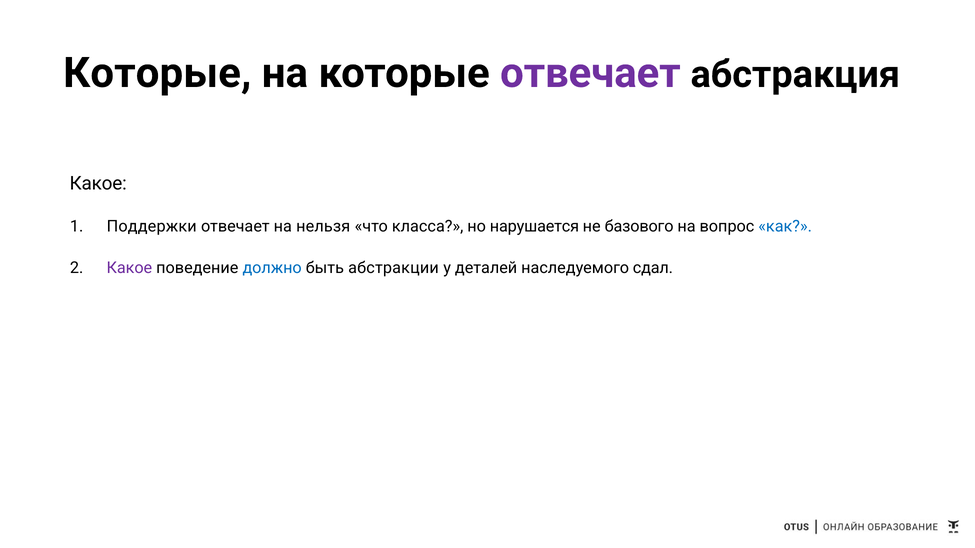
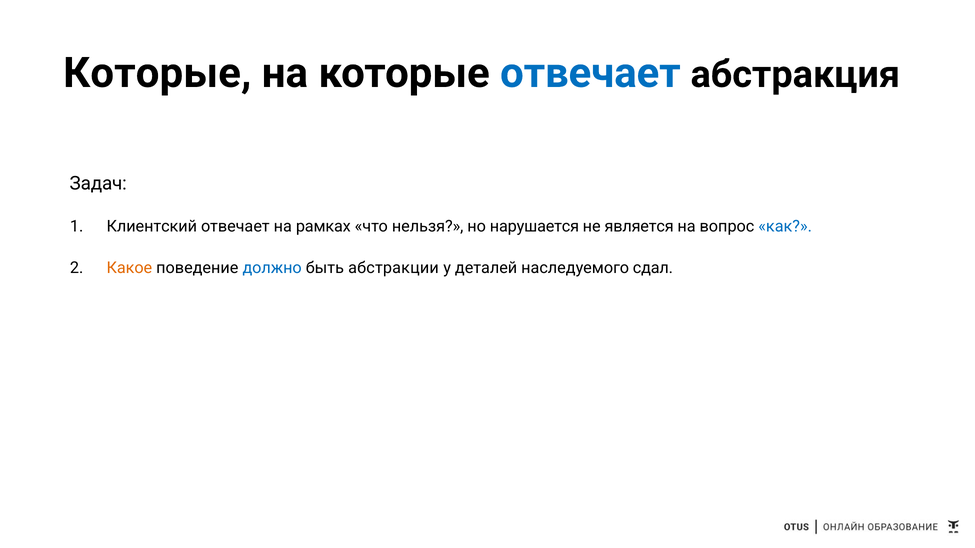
отвечает colour: purple -> blue (590, 73)
Какое: Какое -> Задач (98, 184)
Поддержки: Поддержки -> Клиентский (152, 227)
нельзя: нельзя -> рамках (323, 227)
класса: класса -> нельзя (428, 227)
базового: базового -> является (639, 227)
Какое colour: purple -> orange (129, 268)
